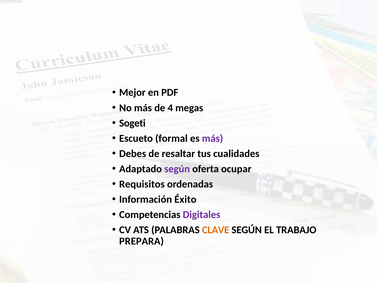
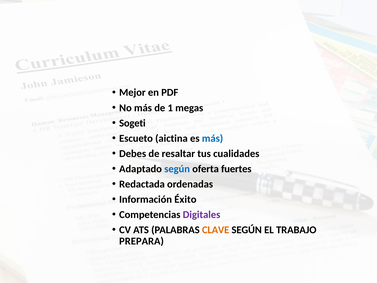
4: 4 -> 1 (170, 108)
formal: formal -> aictina (171, 138)
más colour: purple -> blue (213, 138)
según colour: purple -> blue (177, 169)
ocupar: ocupar -> fuertes (236, 169)
Requisitos: Requisitos -> Redactada (142, 184)
